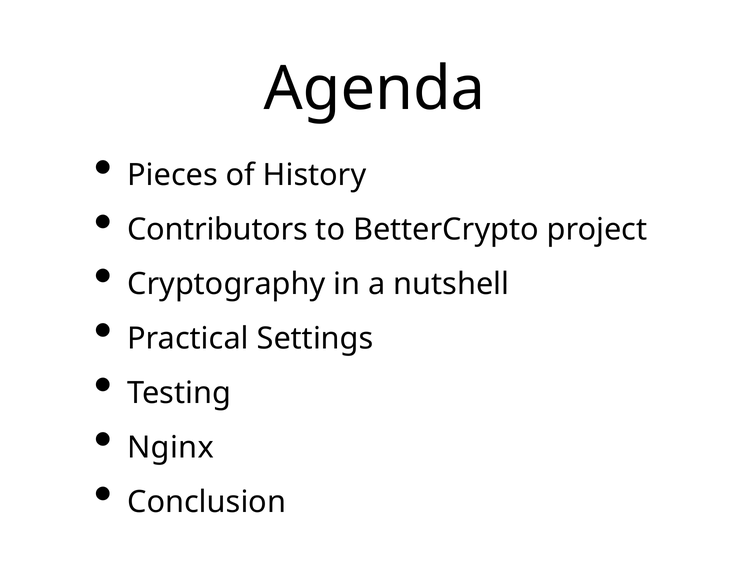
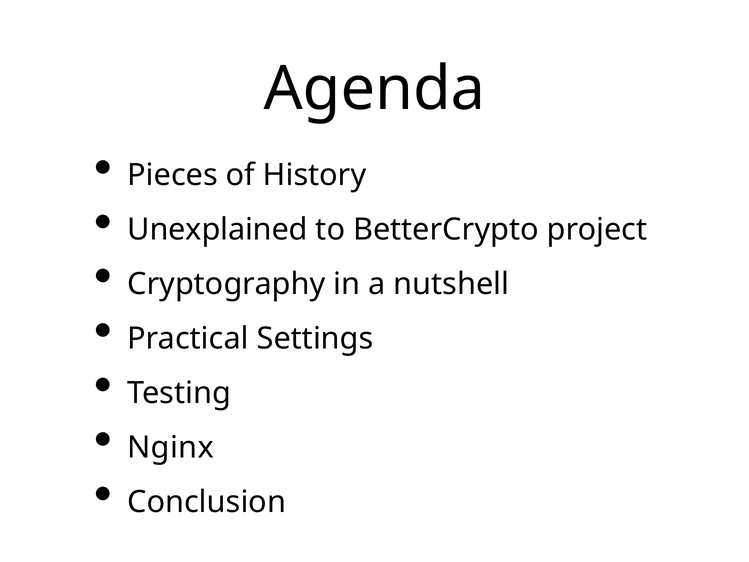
Contributors: Contributors -> Unexplained (217, 230)
